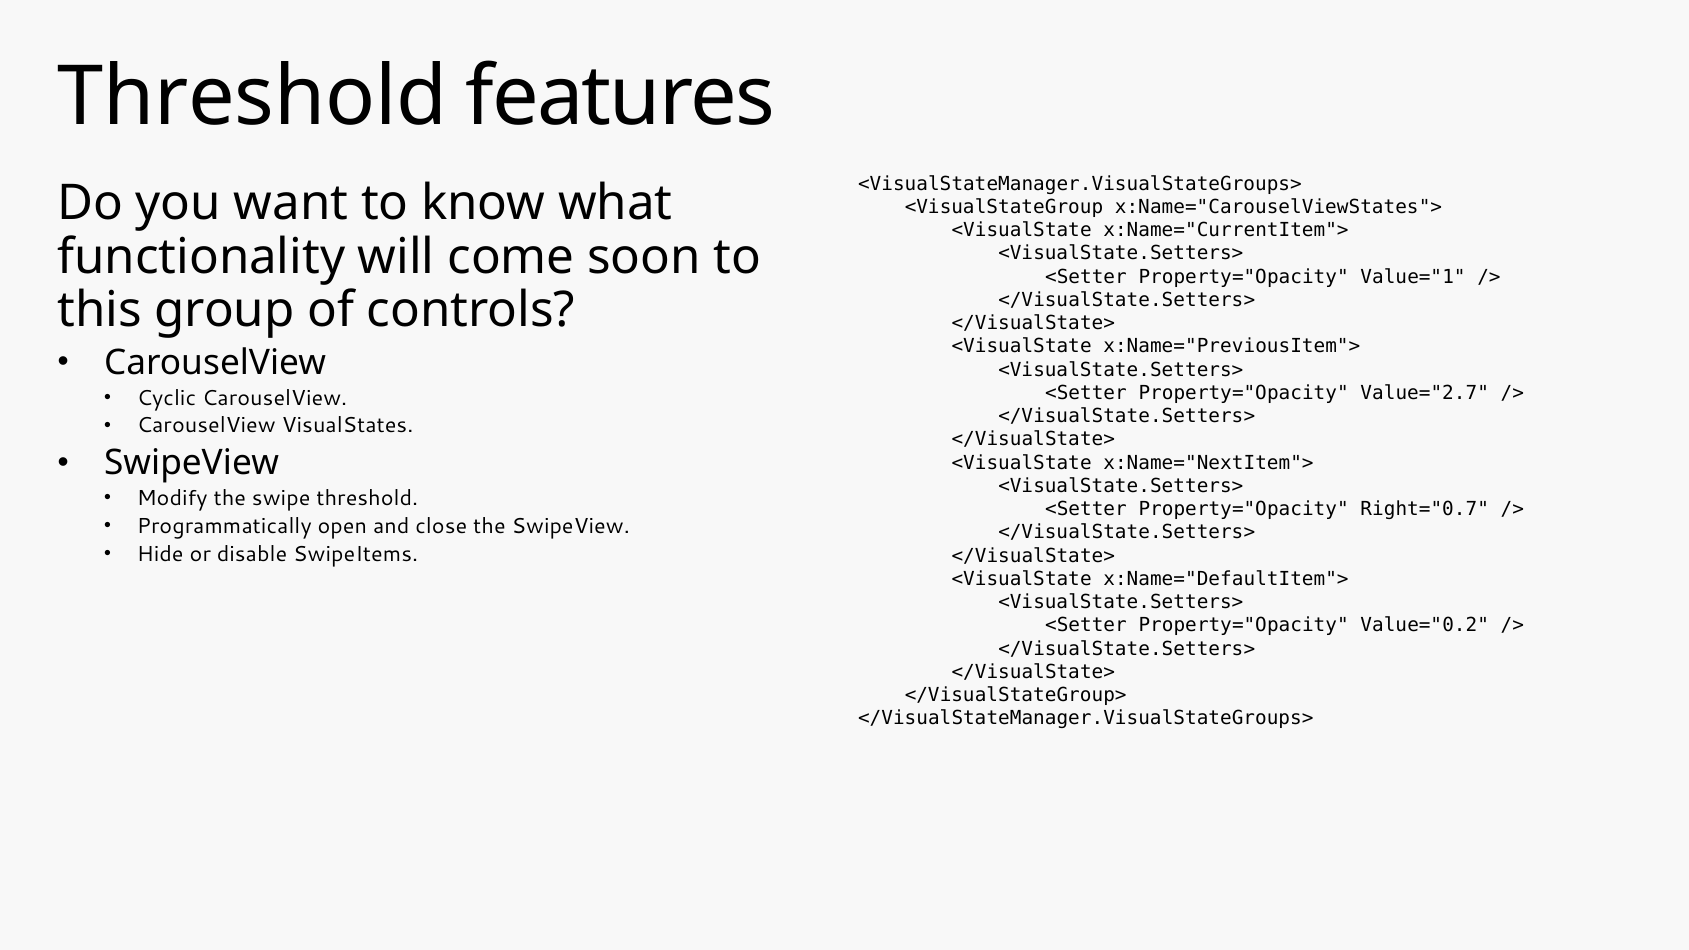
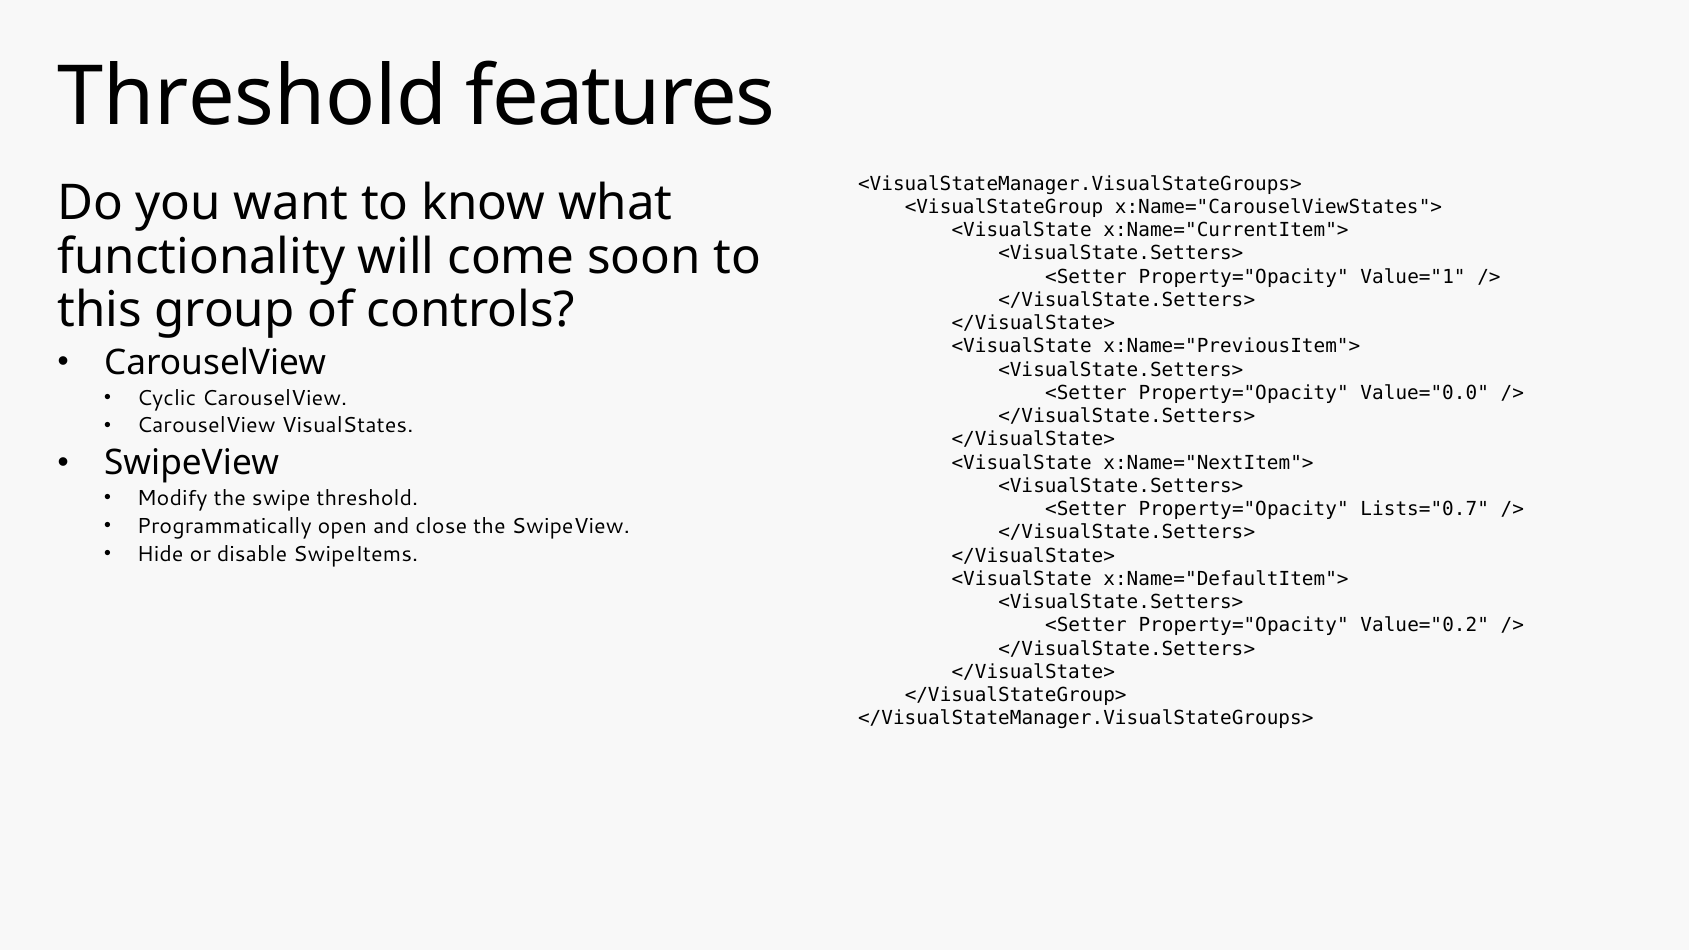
Value="2.7: Value="2.7 -> Value="0.0 (1425, 393)
Right="0.7: Right="0.7 -> Lists="0.7 (1425, 509)
